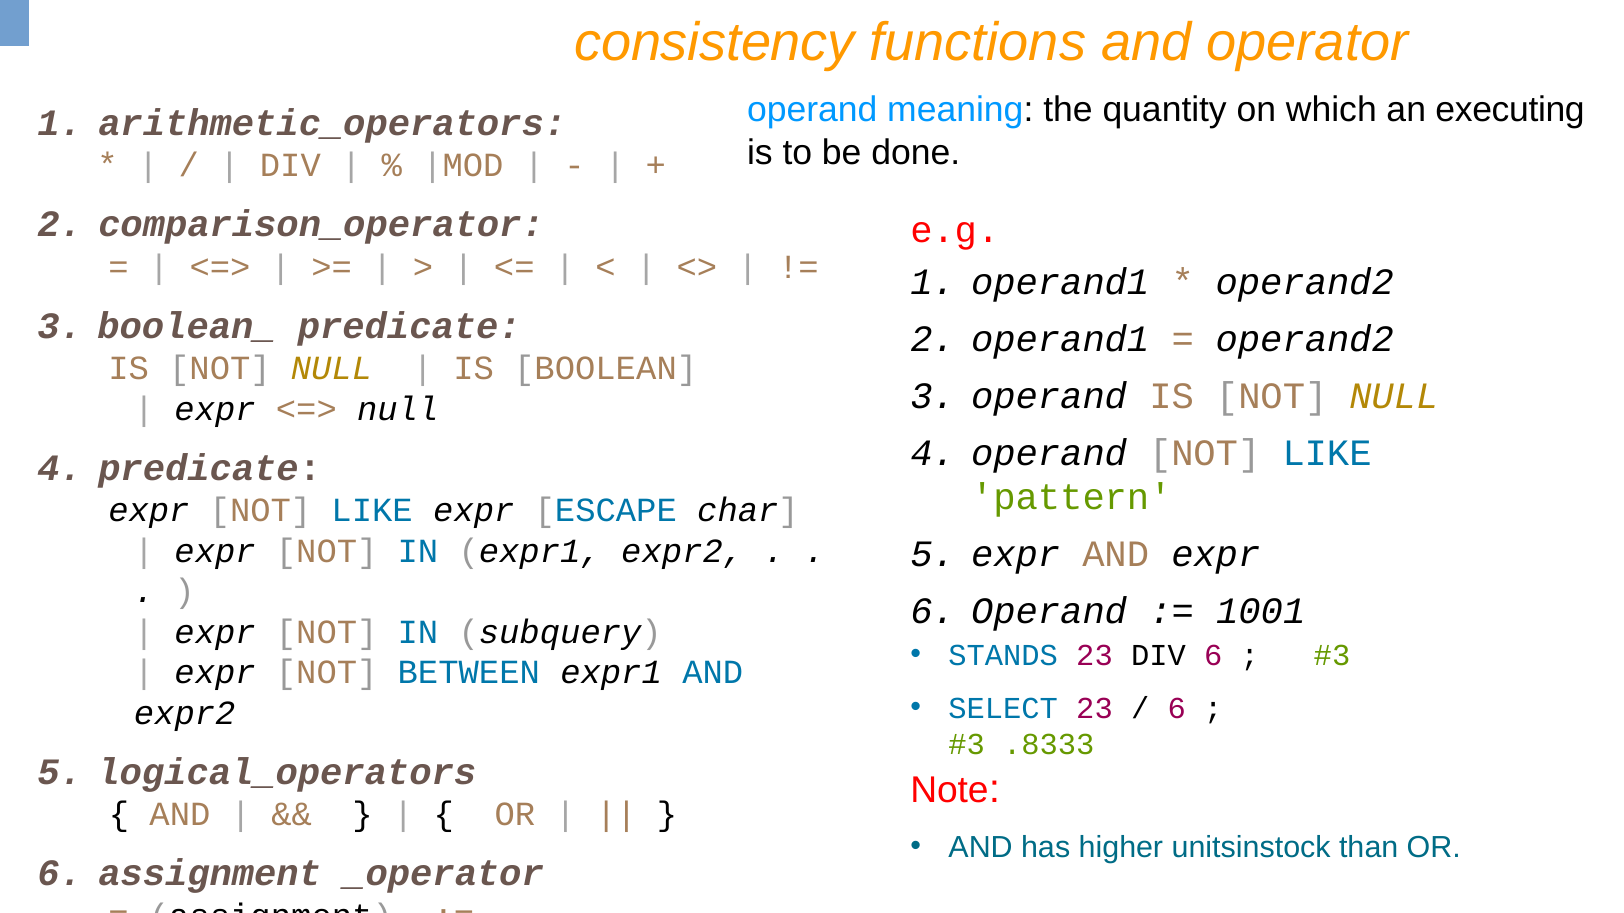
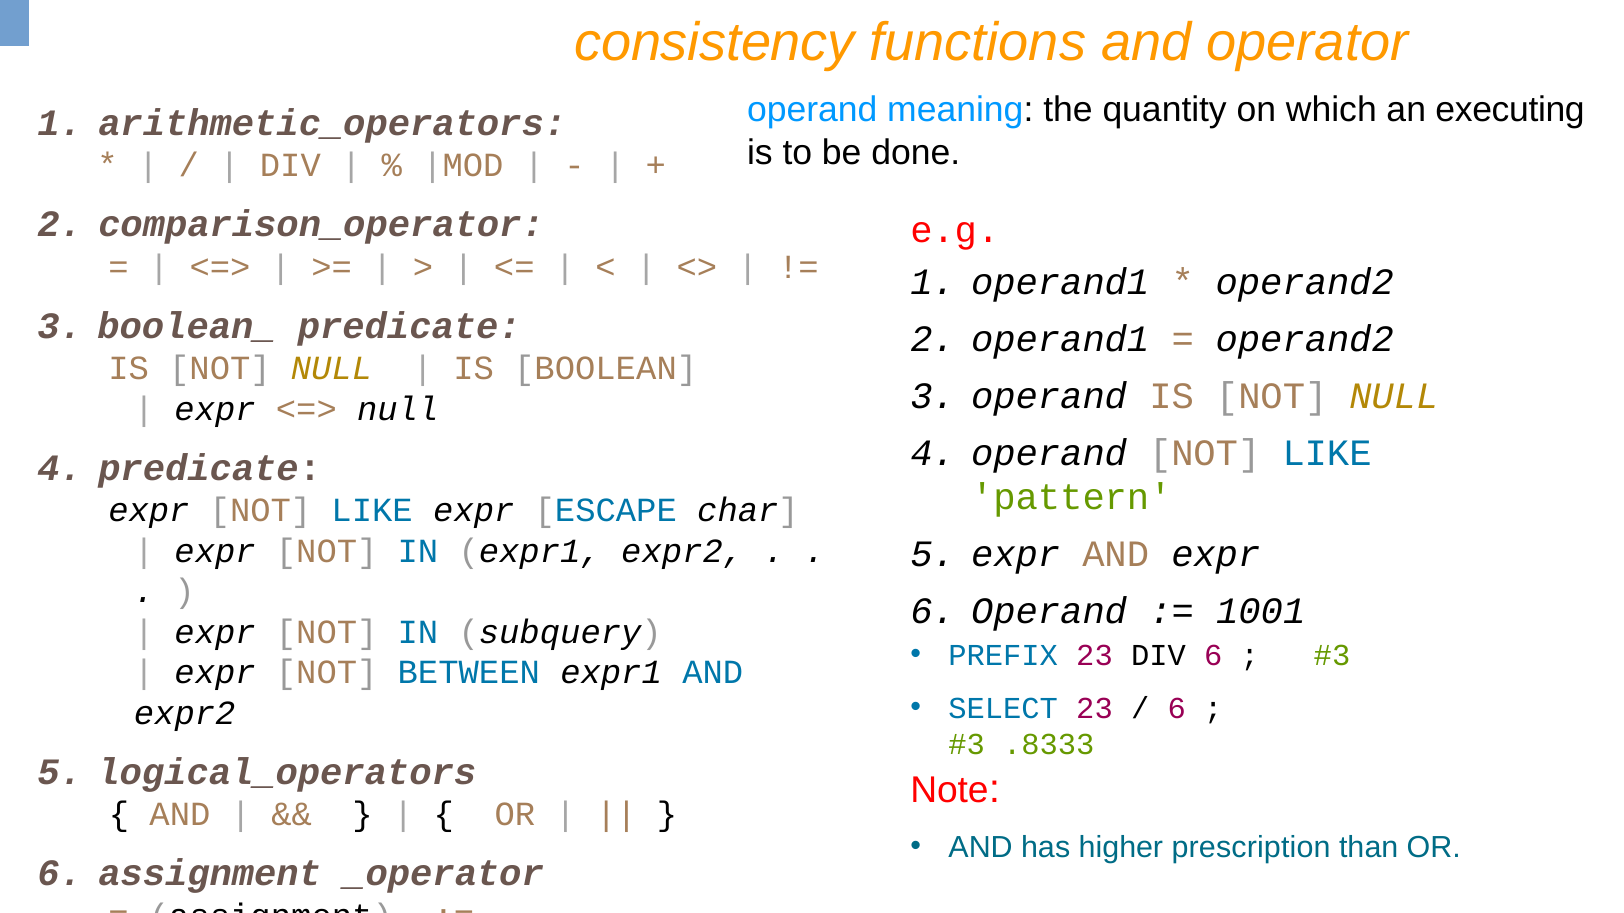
STANDS: STANDS -> PREFIX (1003, 656)
unitsinstock: unitsinstock -> prescription (1251, 848)
